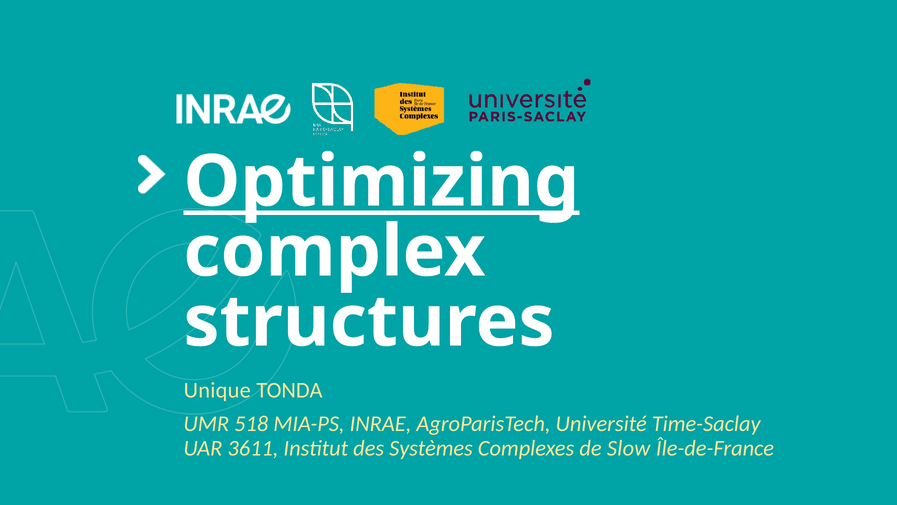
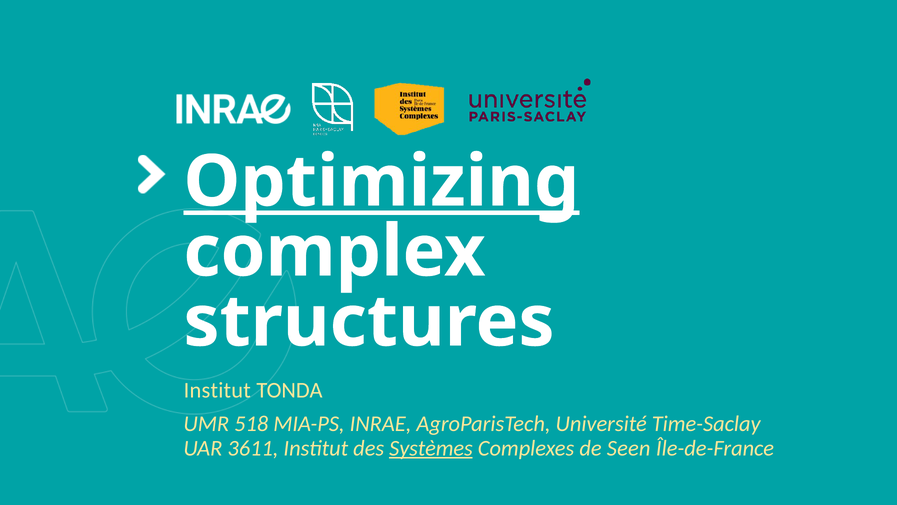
Unique: Unique -> Institut (217, 390)
Systèmes underline: none -> present (431, 448)
Slow: Slow -> Seen (629, 448)
